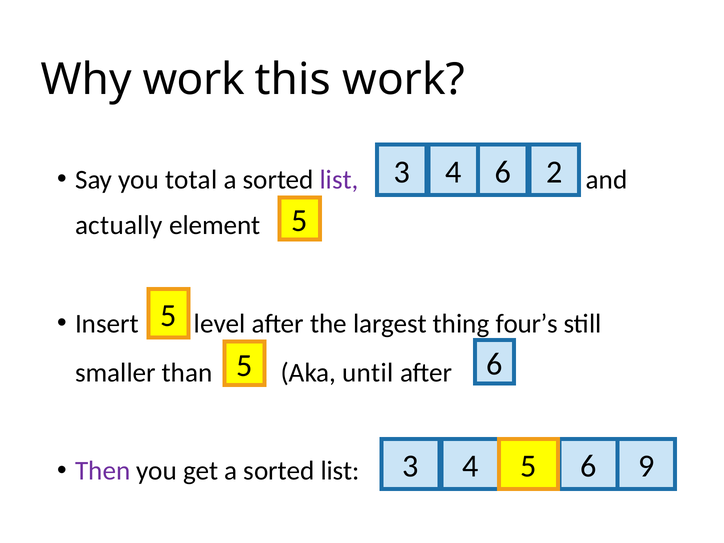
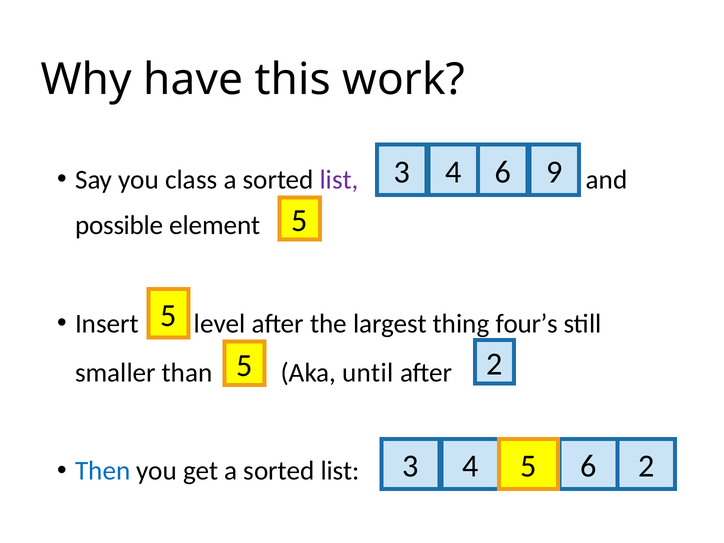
Why work: work -> have (193, 79)
2: 2 -> 9 (554, 172)
total: total -> class (191, 180)
actually: actually -> possible (119, 225)
5 6: 6 -> 2 (494, 364)
6 9: 9 -> 2 (646, 466)
Then colour: purple -> blue (103, 471)
